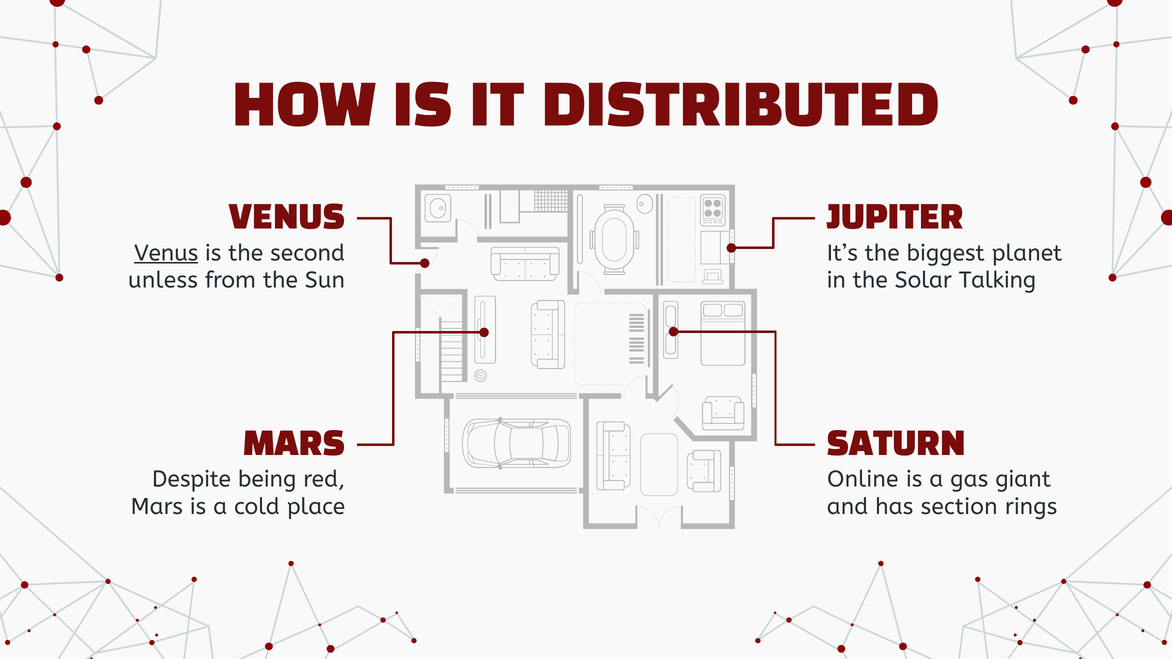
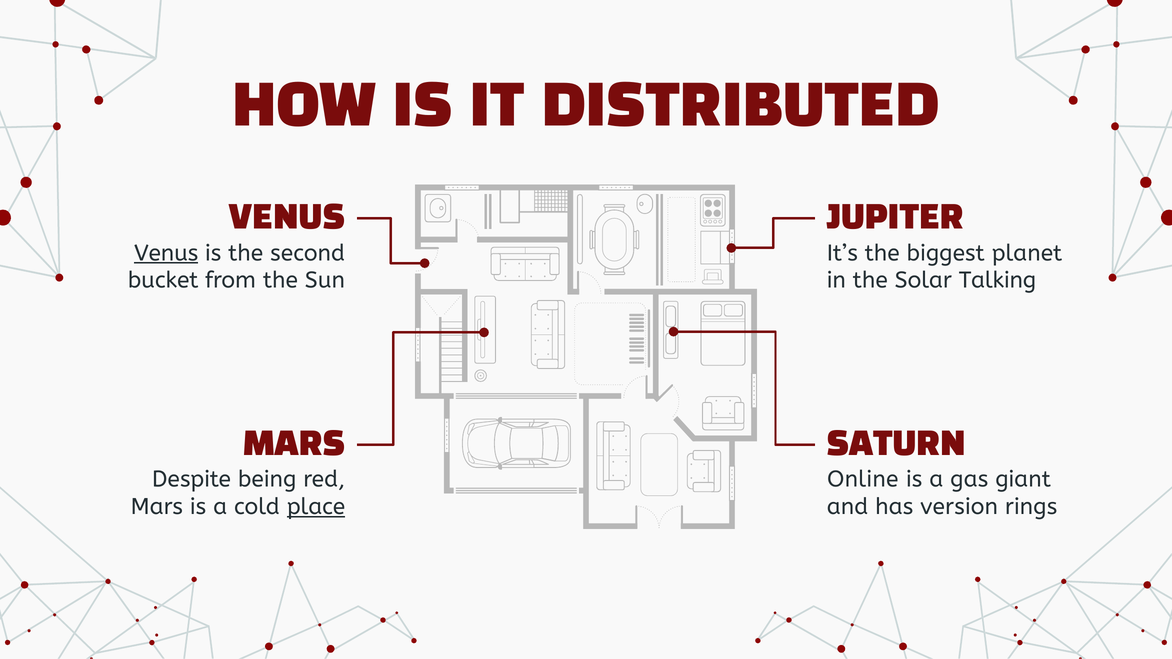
unless: unless -> bucket (163, 280)
place underline: none -> present (316, 507)
section: section -> version (959, 507)
